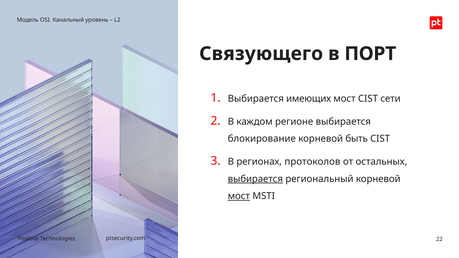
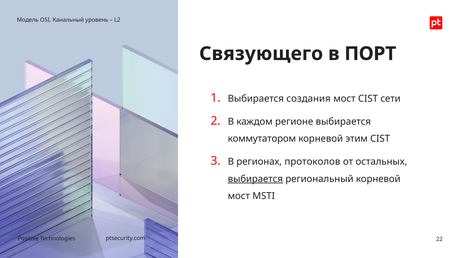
имеющих: имеющих -> создания (309, 99)
блокирование: блокирование -> коммутатором (262, 139)
быть: быть -> этим (357, 139)
мост underline: present -> none (239, 196)
